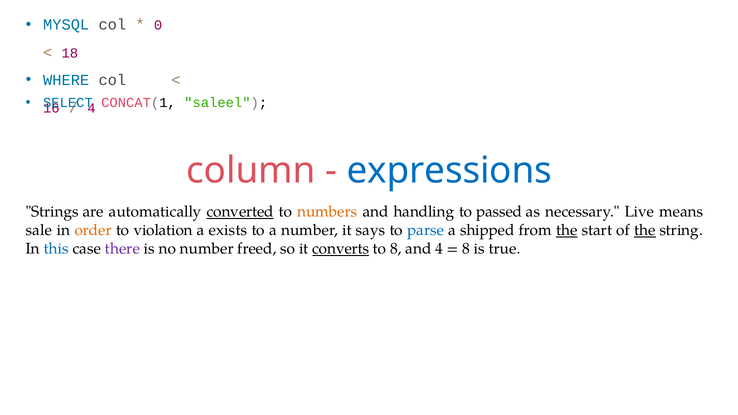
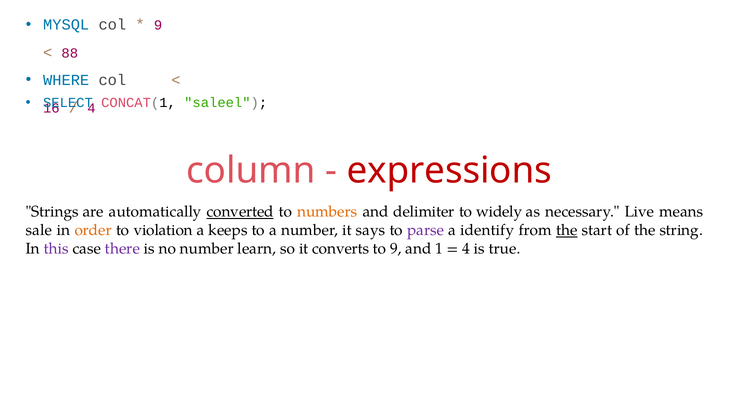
0: 0 -> 9 (158, 25)
18: 18 -> 88 (70, 53)
expressions colour: blue -> red (449, 170)
handling: handling -> delimiter (424, 212)
passed: passed -> widely (499, 212)
exists: exists -> keeps (228, 230)
parse colour: blue -> purple (426, 230)
shipped: shipped -> identify (487, 230)
the underline: present -> none (645, 230)
this colour: blue -> purple (56, 249)
freed: freed -> learn (257, 249)
converts underline: present -> none (341, 249)
to 8: 8 -> 9 (396, 249)
and 4: 4 -> 1 (439, 249)
8: 8 -> 4 (466, 249)
